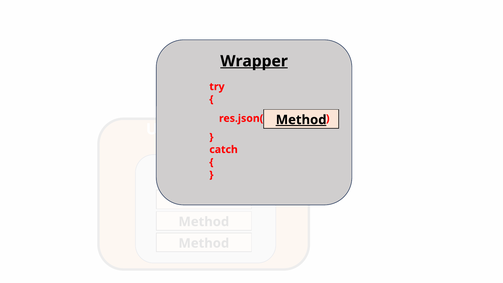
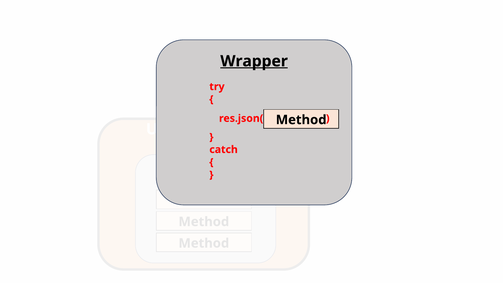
Method underline: present -> none (301, 120)
